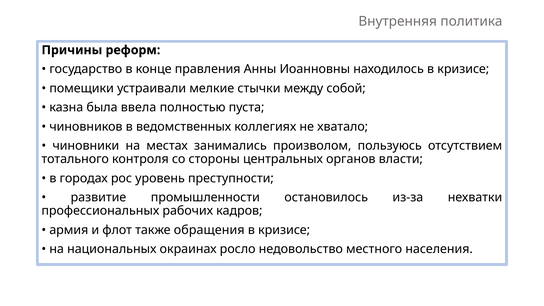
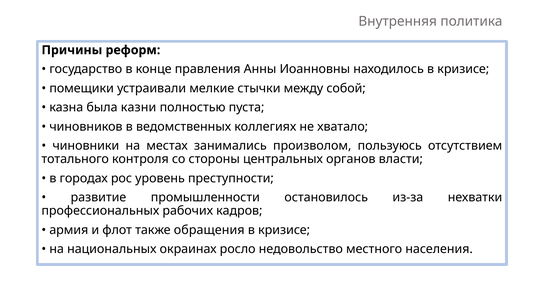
ввела: ввела -> казни (139, 107)
